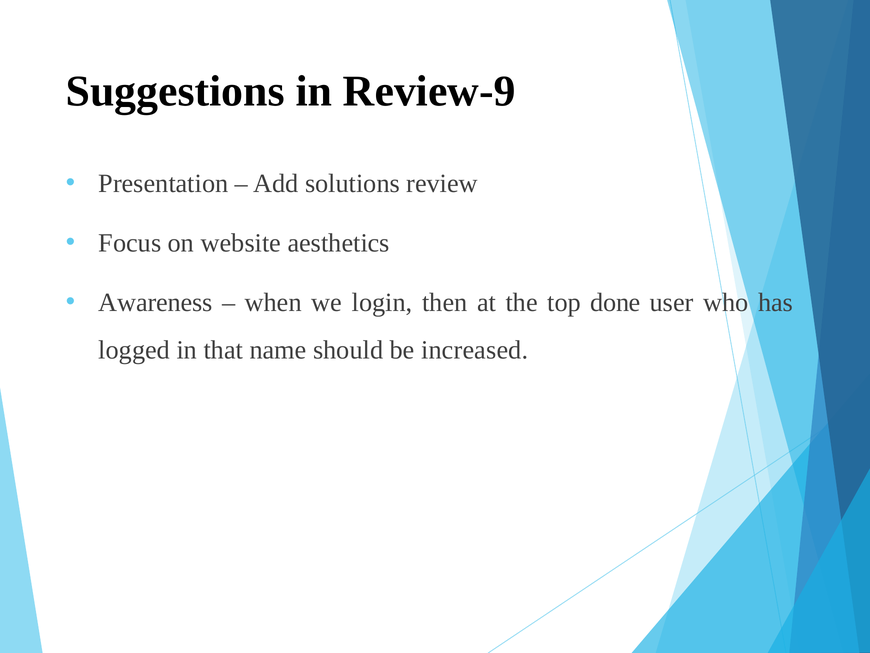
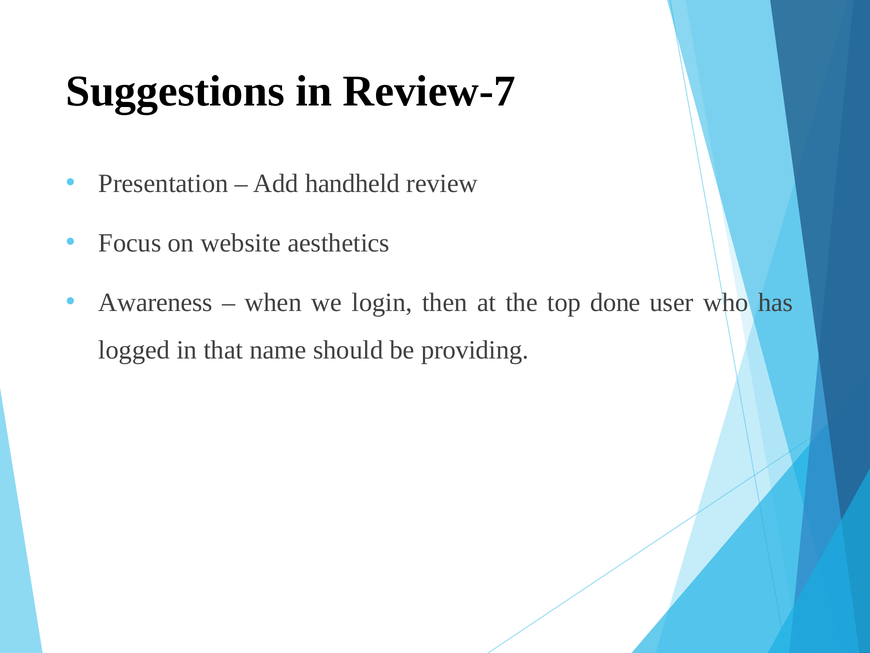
Review-9: Review-9 -> Review-7 (429, 91)
solutions: solutions -> handheld (353, 183)
increased: increased -> providing (475, 350)
